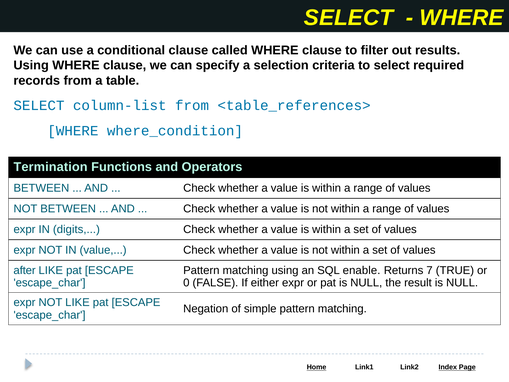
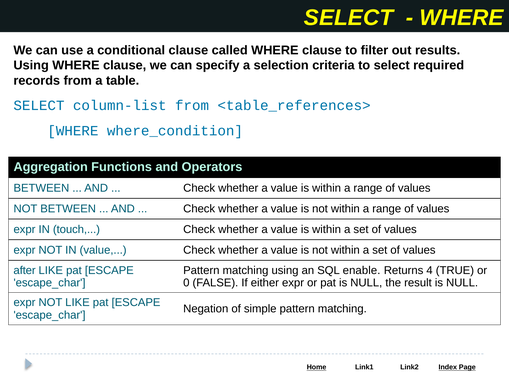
Termination: Termination -> Aggregation (51, 167)
digits: digits -> touch (76, 229)
7: 7 -> 4 (430, 270)
